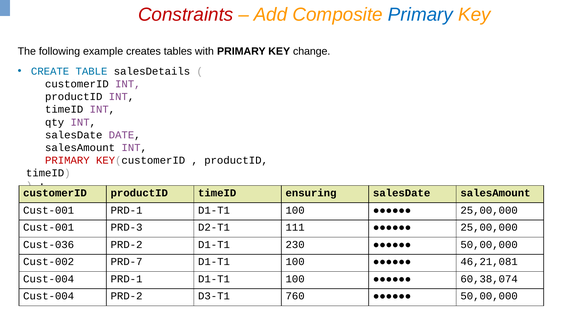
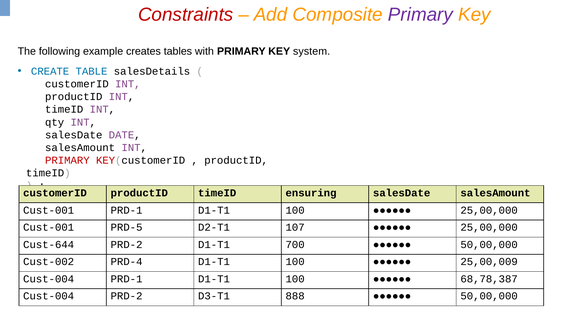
Primary colour: blue -> purple (420, 15)
change: change -> system (312, 51)
PRD-3: PRD-3 -> PRD-5 (127, 228)
111: 111 -> 107 (295, 228)
Cust-036: Cust-036 -> Cust-644 (49, 245)
230: 230 -> 700 (295, 245)
PRD-7: PRD-7 -> PRD-4 (127, 262)
46,21,081: 46,21,081 -> 25,00,009 (489, 262)
60,38,074: 60,38,074 -> 68,78,387 (489, 279)
760: 760 -> 888 (295, 297)
